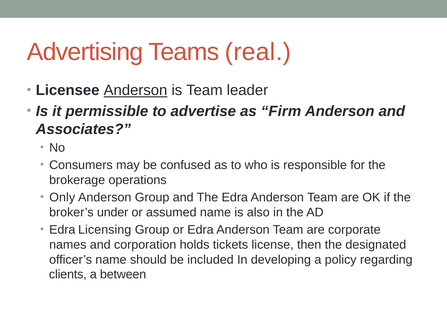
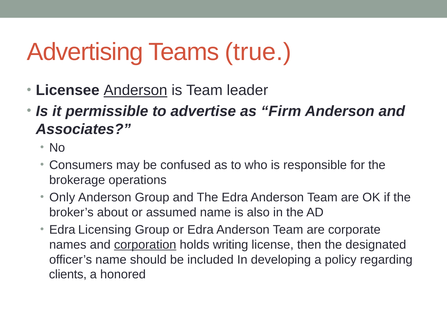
real: real -> true (258, 52)
under: under -> about (113, 213)
corporation underline: none -> present (145, 245)
tickets: tickets -> writing (231, 245)
between: between -> honored (123, 275)
